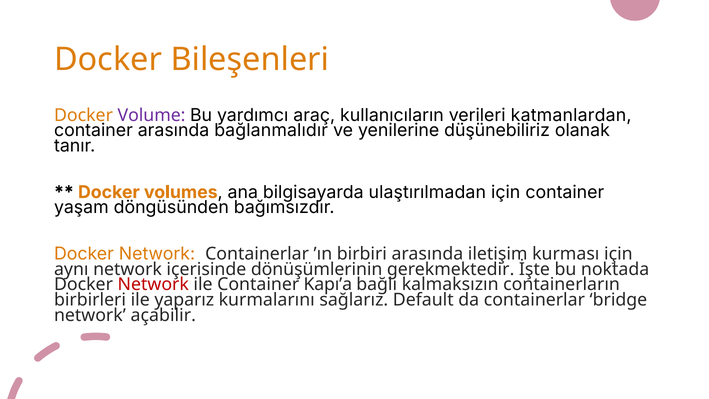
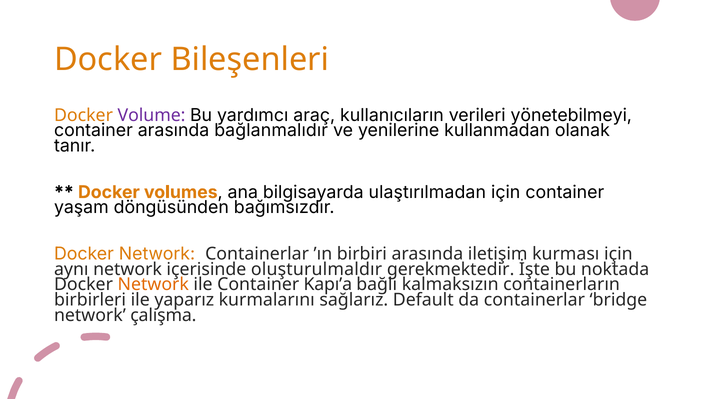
katmanlardan: katmanlardan -> yönetebilmeyi (571, 115)
düşünebiliriz: düşünebiliriz -> kullanmadan (497, 131)
dönüşümlerinin: dönüşümlerinin -> oluşturulmaldır (317, 269)
Network colour: red -> orange (153, 284)
açabilir: açabilir -> çalışma (163, 315)
